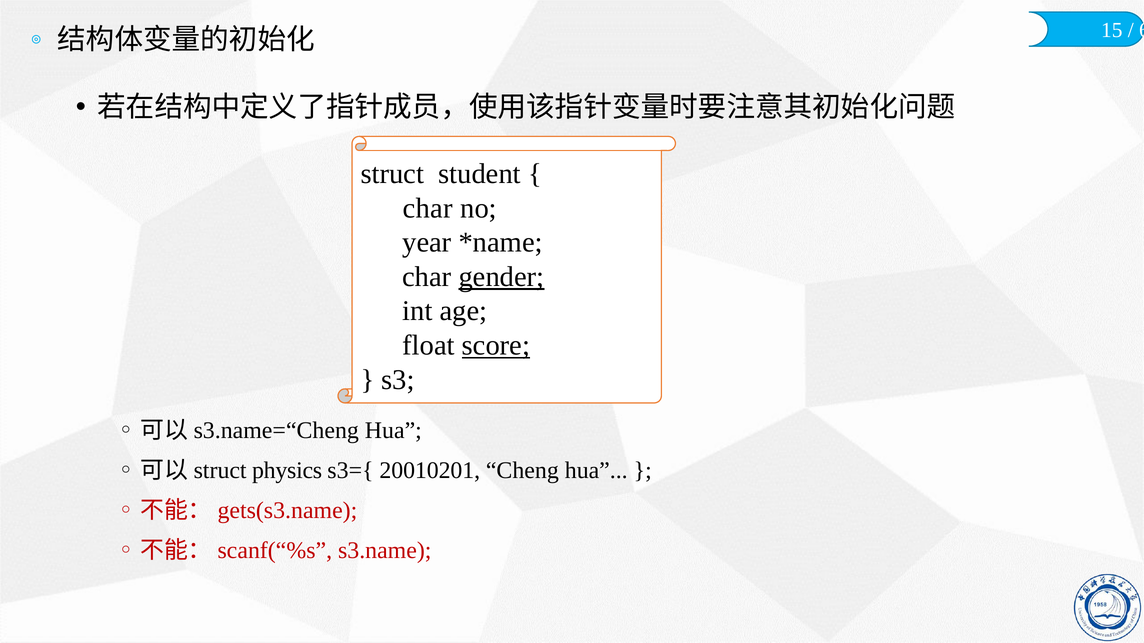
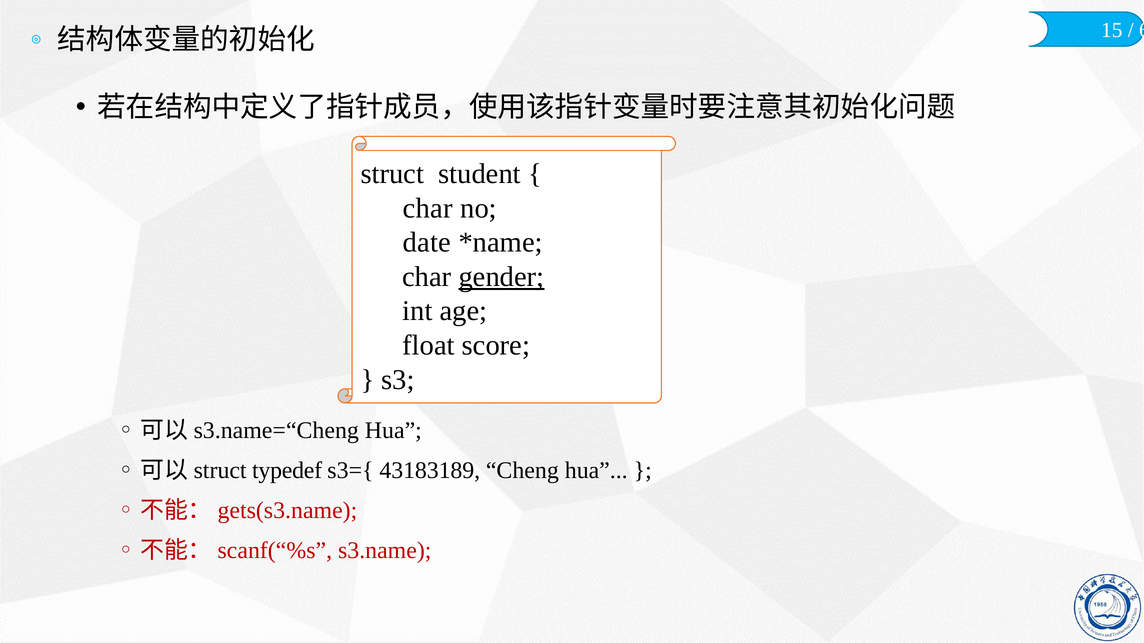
year: year -> date (427, 243)
score underline: present -> none (496, 346)
physics: physics -> typedef (287, 471)
20010201: 20010201 -> 43183189 (430, 471)
